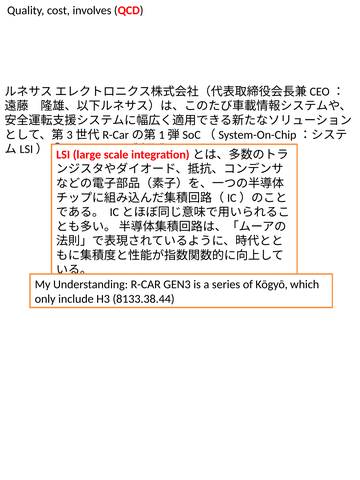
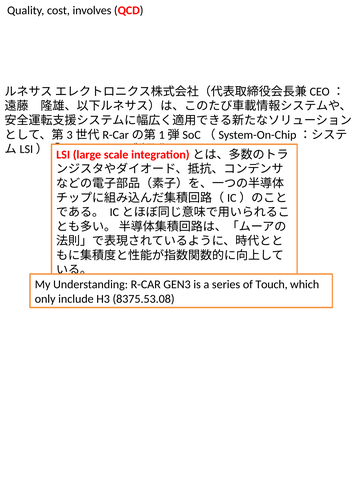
Kōgyō: Kōgyō -> Touch (272, 284)
8133.38.44: 8133.38.44 -> 8375.53.08 (144, 299)
